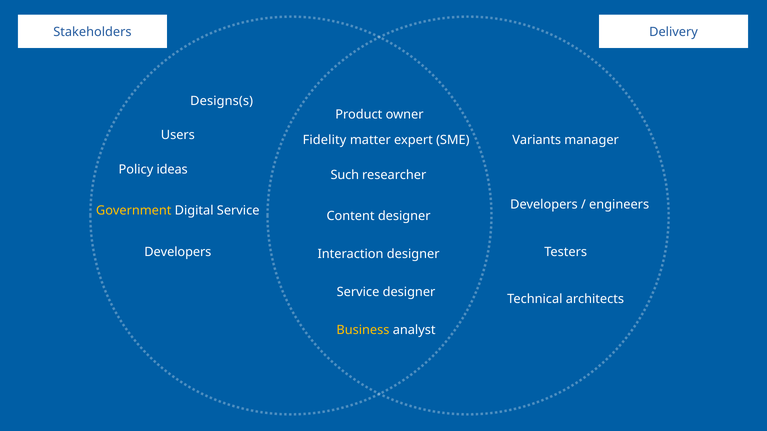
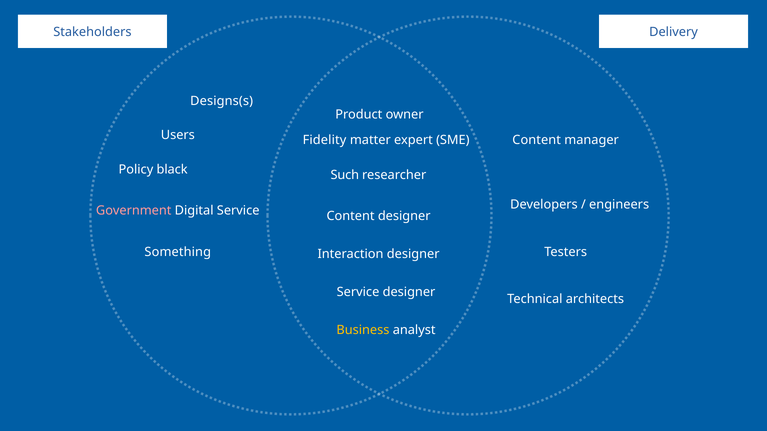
Variants: Variants -> Content (537, 140)
ideas: ideas -> black (172, 170)
Government colour: yellow -> pink (134, 211)
Developers: Developers -> Something (178, 252)
